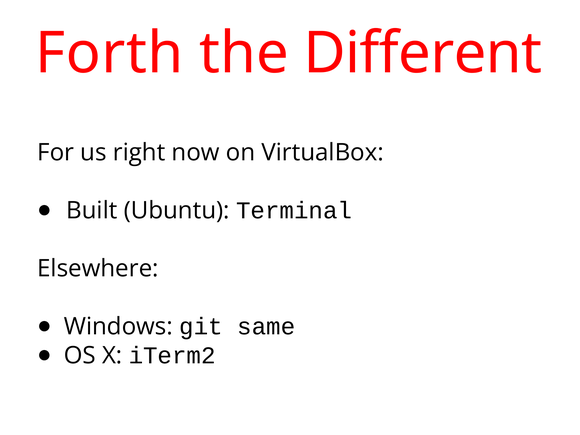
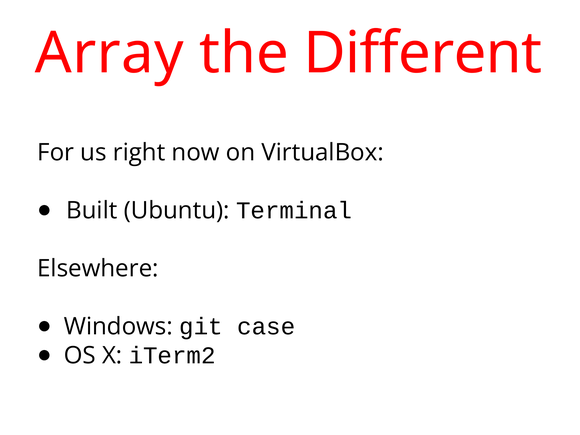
Forth: Forth -> Array (109, 53)
same: same -> case (266, 326)
